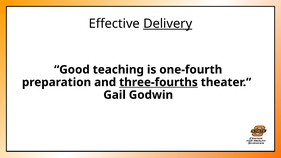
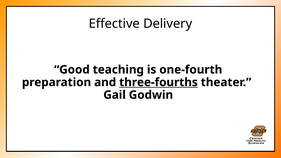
Delivery underline: present -> none (168, 24)
